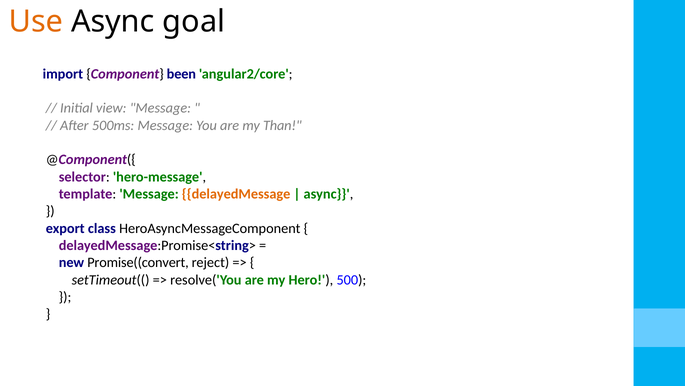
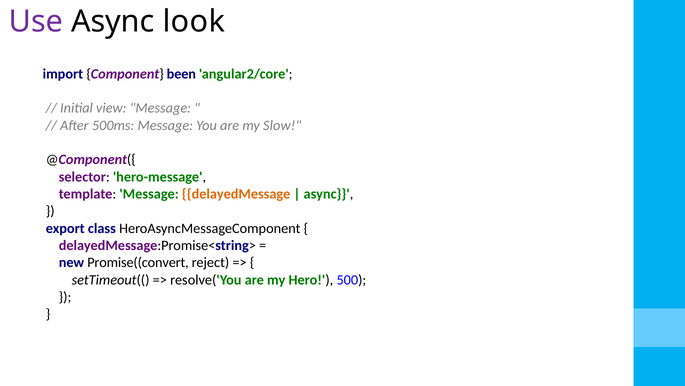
Use colour: orange -> purple (36, 22)
goal: goal -> look (194, 22)
Than: Than -> Slow (282, 125)
